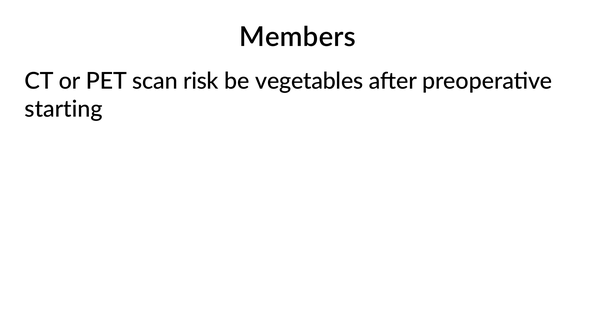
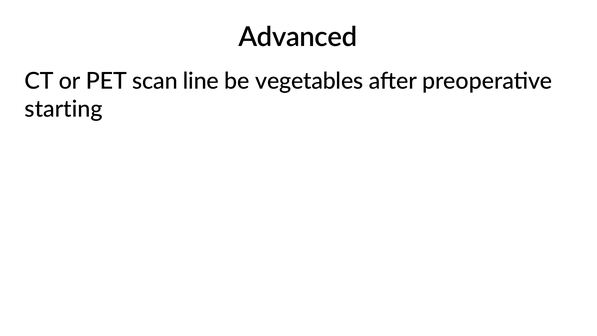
Members: Members -> Advanced (298, 37)
risk: risk -> line (201, 81)
